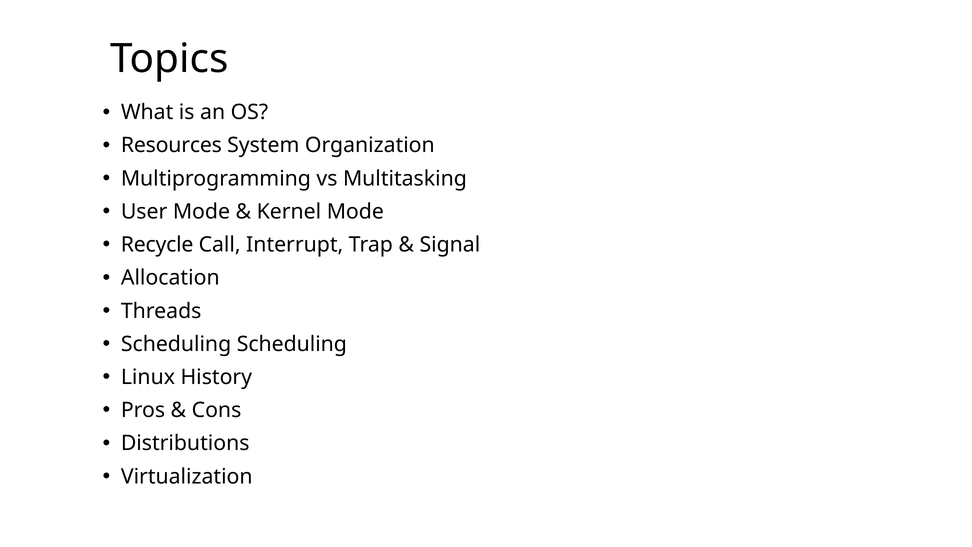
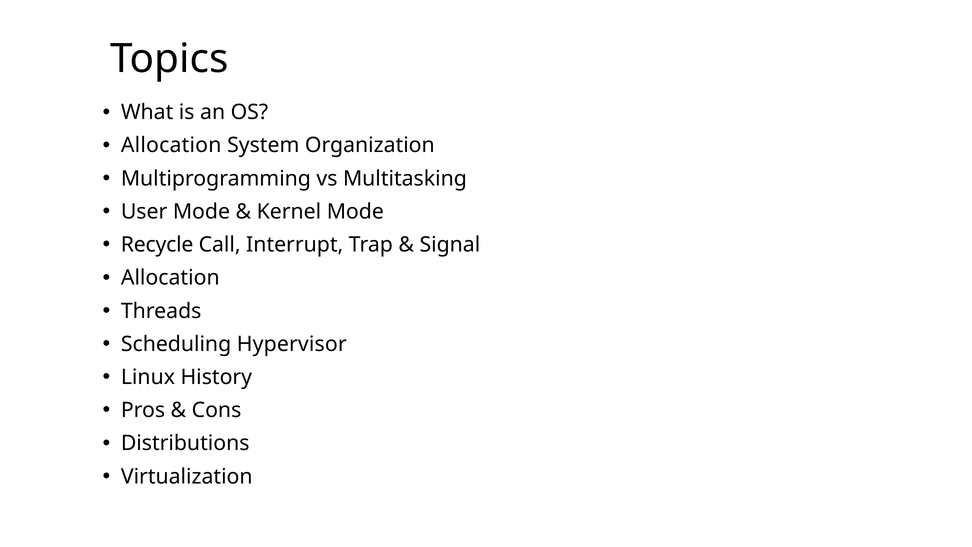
Resources: Resources -> Allocation (171, 145)
Scheduling Scheduling: Scheduling -> Hypervisor (292, 344)
